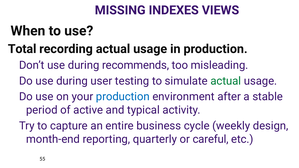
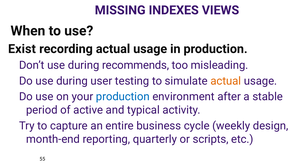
Total: Total -> Exist (22, 49)
actual colour: green -> orange (226, 81)
careful: careful -> scripts (211, 139)
